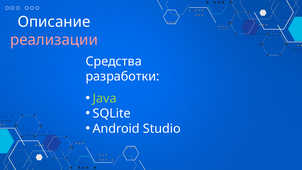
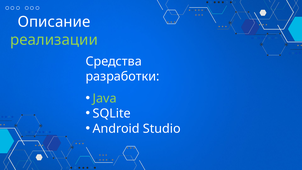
реализации colour: pink -> light green (54, 40)
